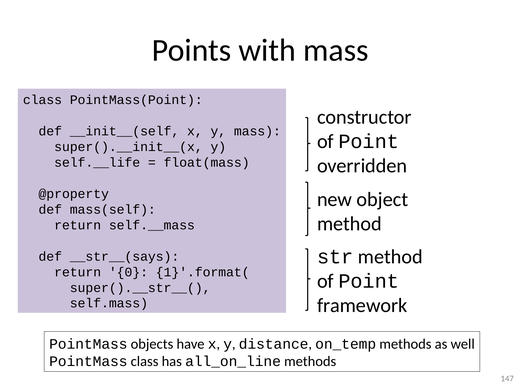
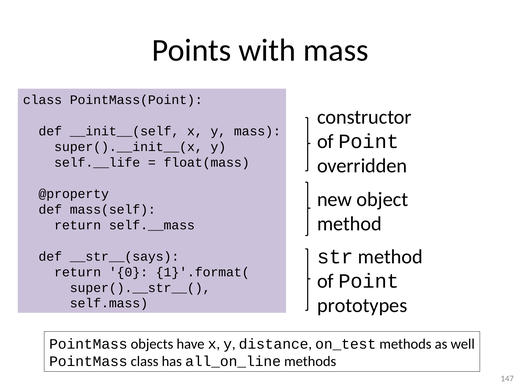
framework: framework -> prototypes (362, 305)
on_temp: on_temp -> on_test (346, 344)
